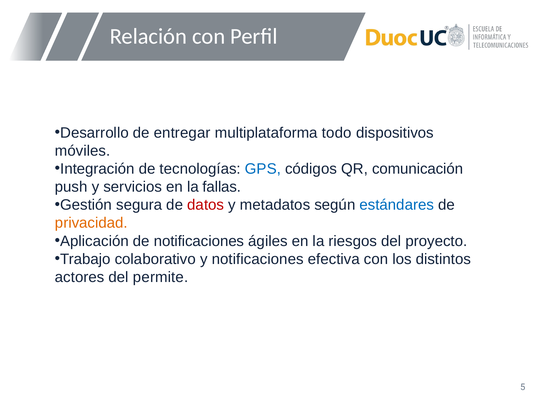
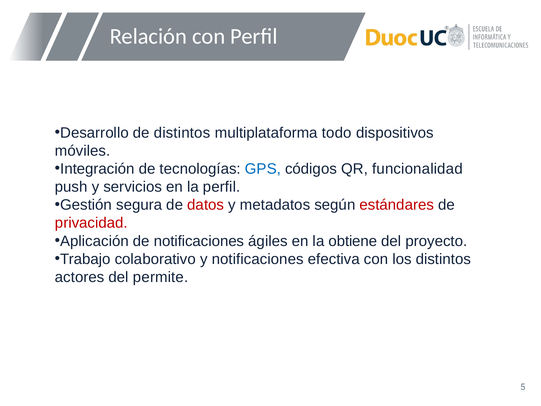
de entregar: entregar -> distintos (182, 133)
comunicación: comunicación -> funcionalidad (418, 169)
la fallas: fallas -> perfil (222, 187)
estándares colour: blue -> red (397, 205)
privacidad colour: orange -> red (91, 223)
riesgos: riesgos -> obtiene (353, 241)
